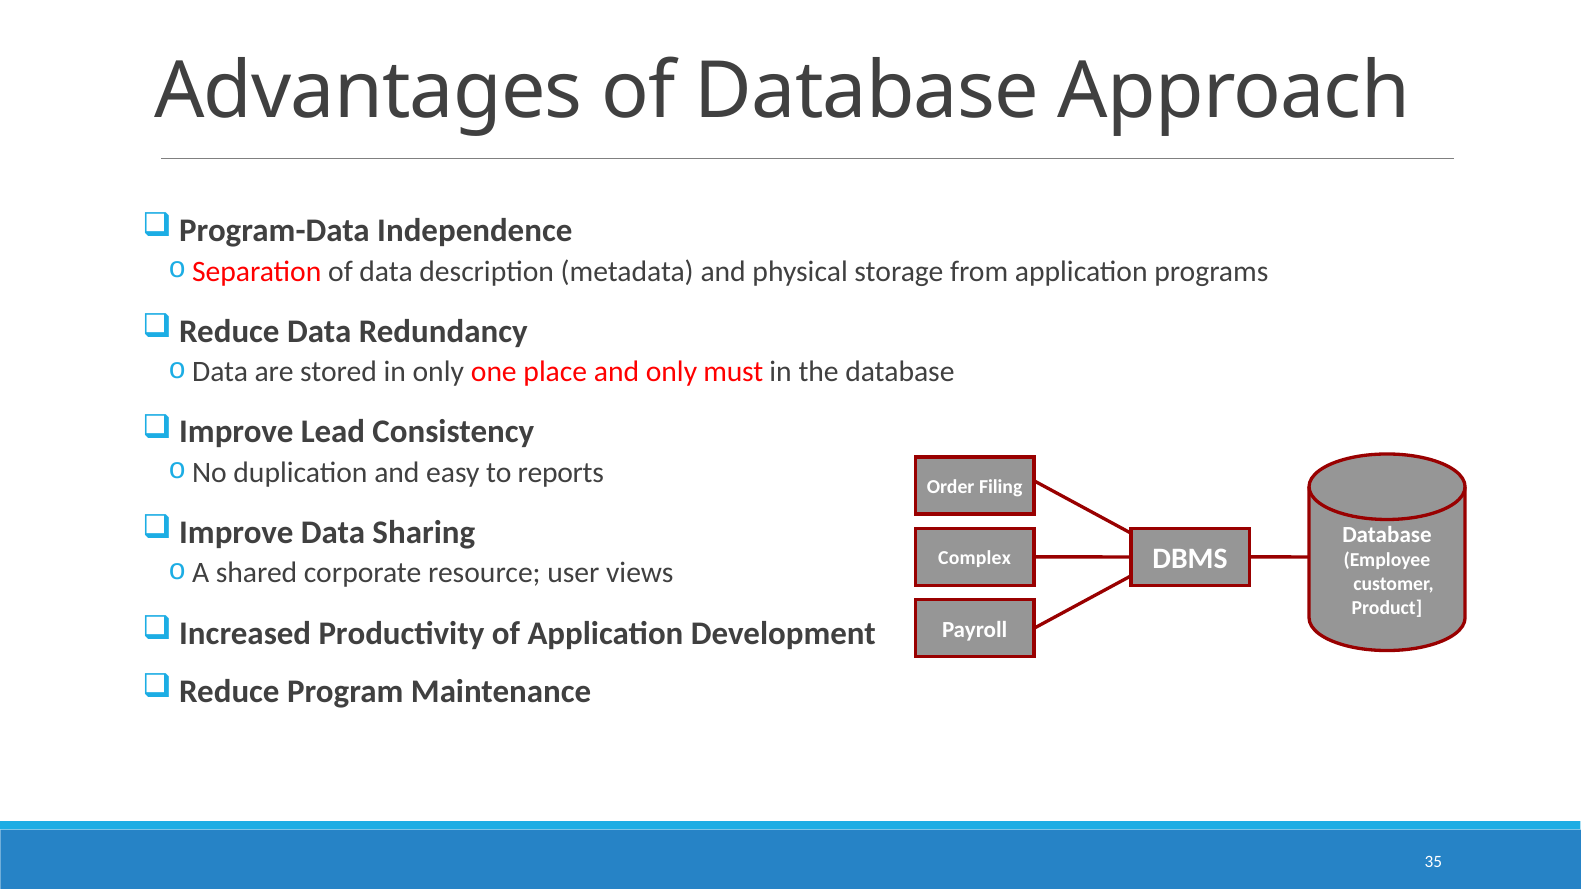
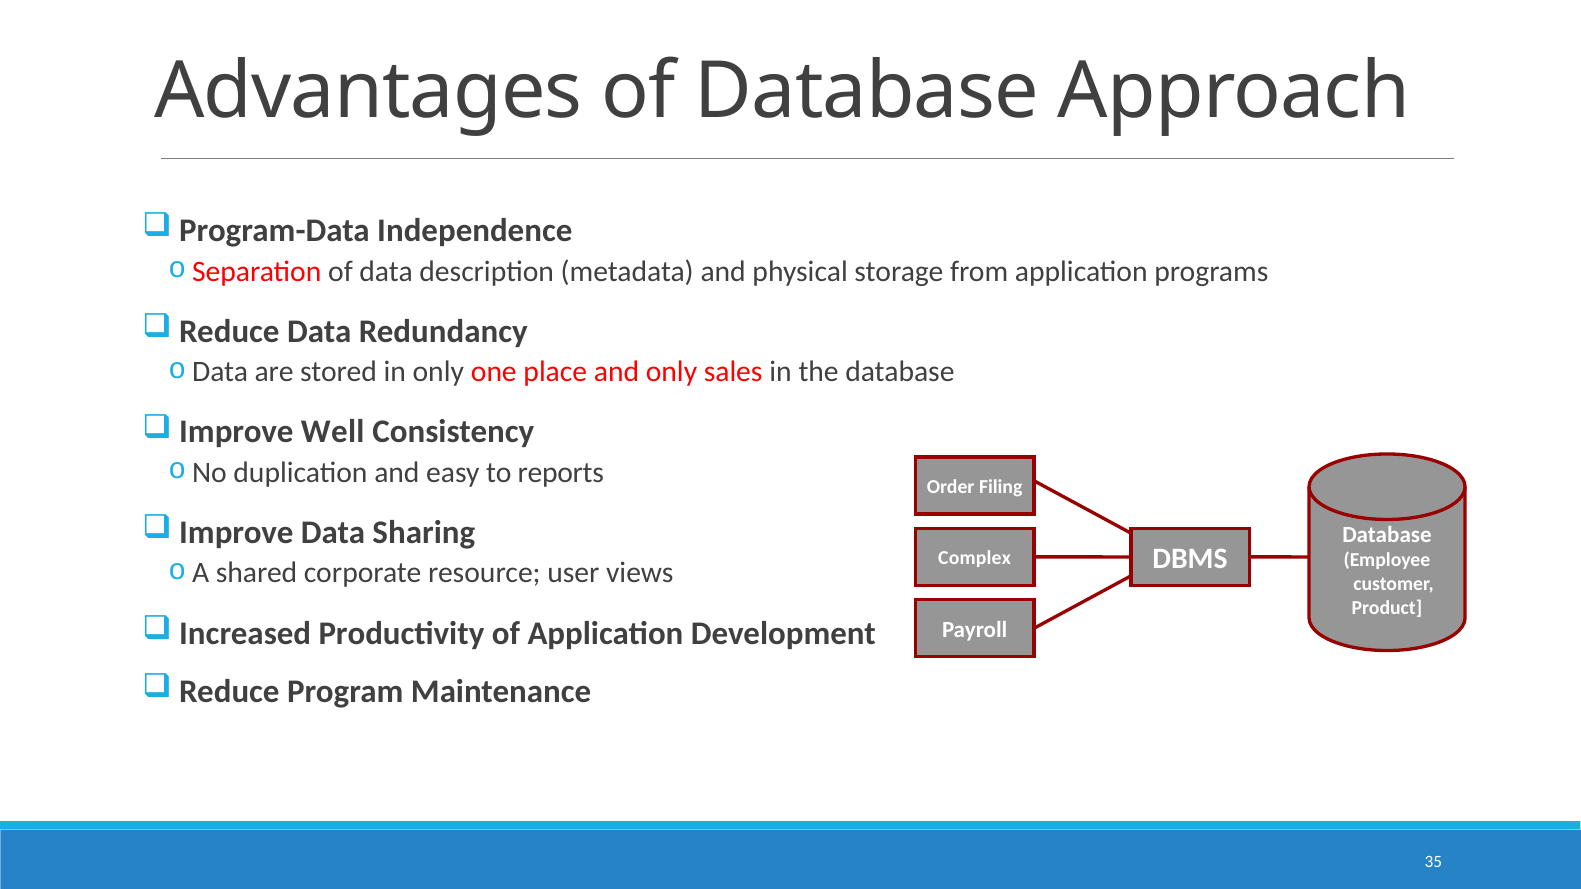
must: must -> sales (733, 372)
Lead: Lead -> Well (333, 432)
